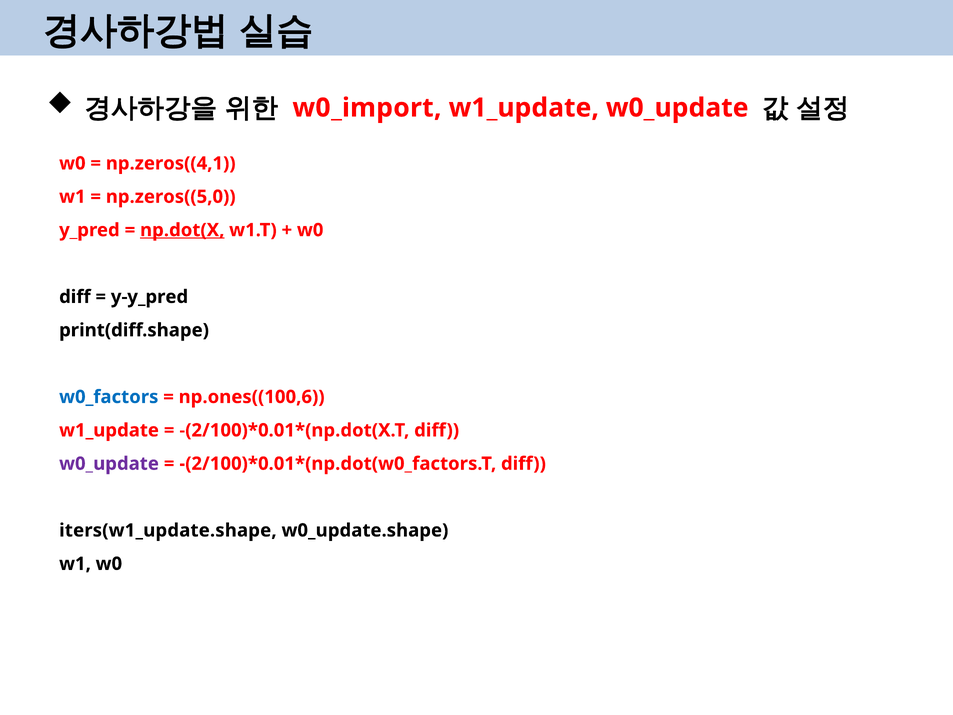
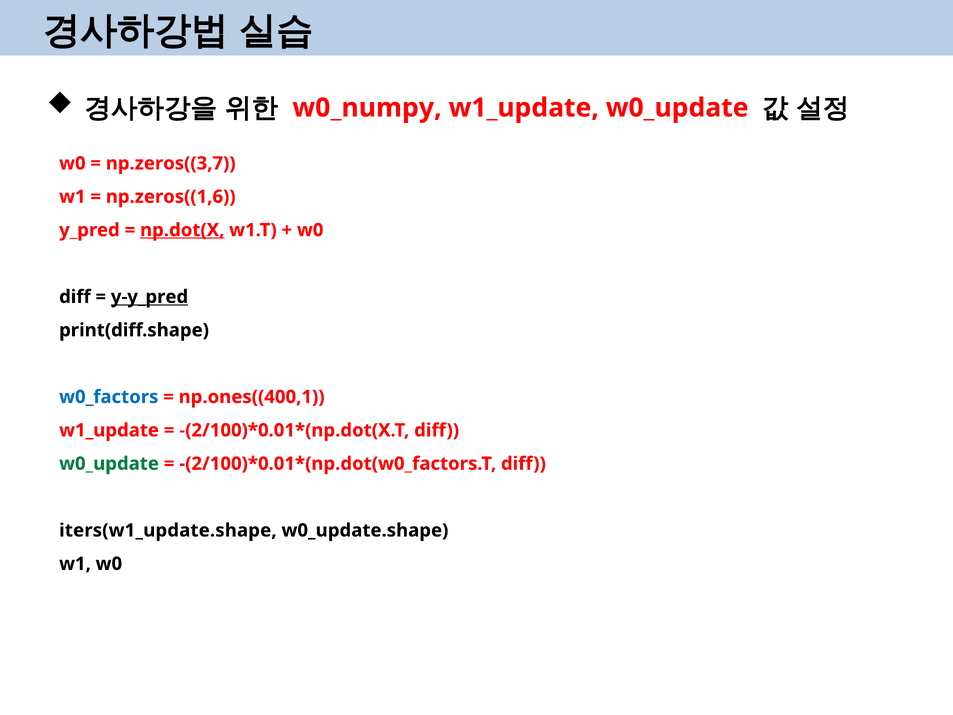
w0_import: w0_import -> w0_numpy (367, 108)
np.zeros((4,1: np.zeros((4,1 -> np.zeros((3,7 (171, 163)
np.zeros((5,0: np.zeros((5,0 -> np.zeros((1,6 (171, 197)
y-y_pred underline: none -> present (149, 297)
np.ones((100,6: np.ones((100,6 -> np.ones((400,1 (252, 397)
w0_update colour: purple -> green (109, 464)
